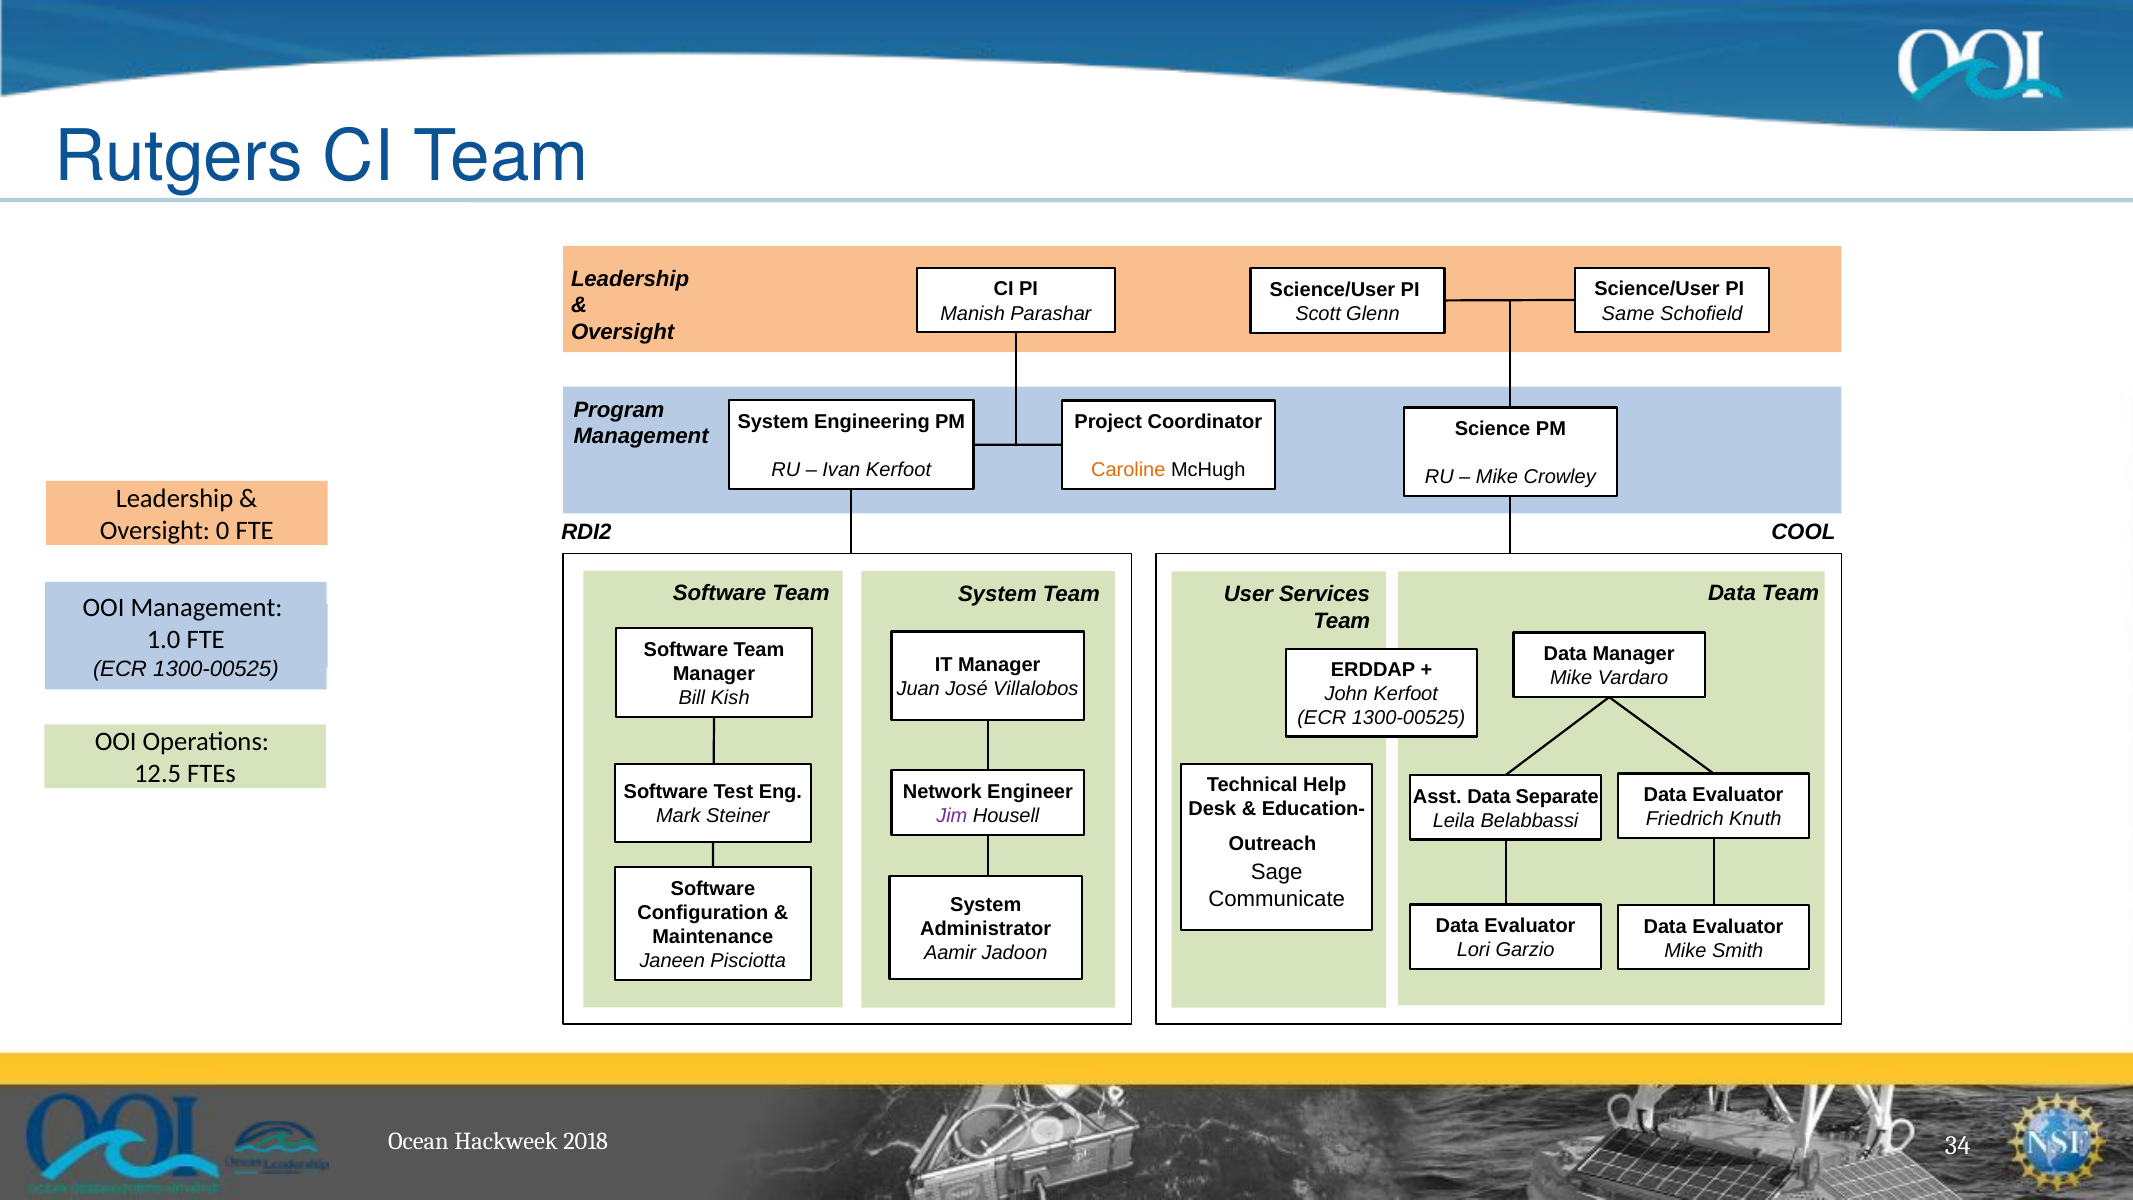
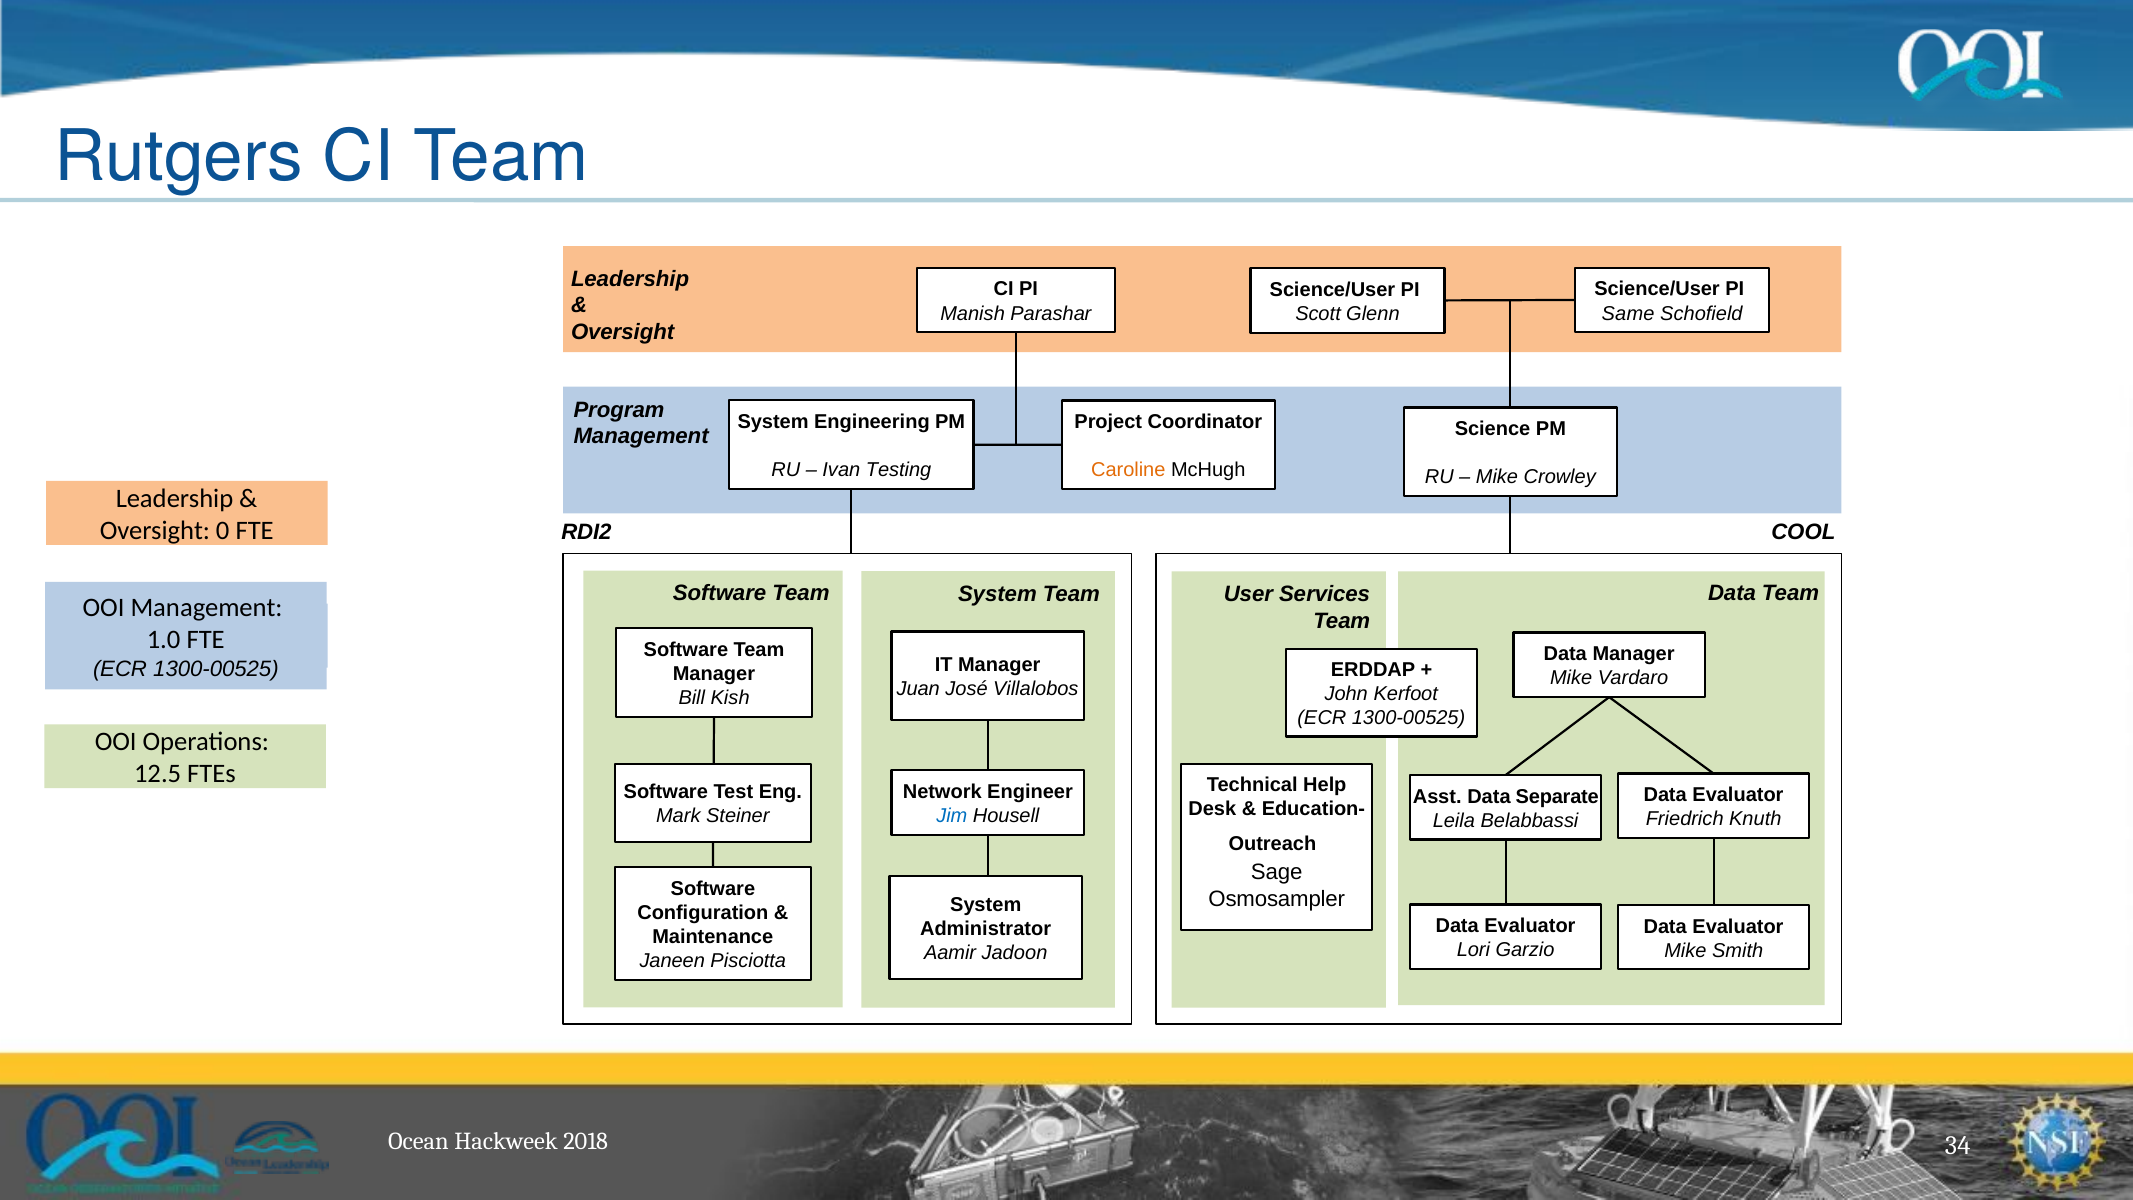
Ivan Kerfoot: Kerfoot -> Testing (899, 470)
Jim colour: purple -> blue (952, 816)
Communicate: Communicate -> Osmosampler (1277, 899)
